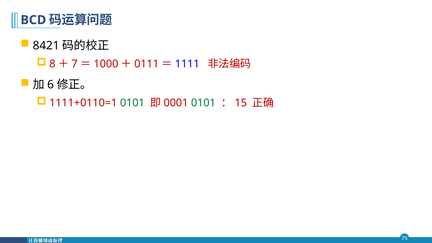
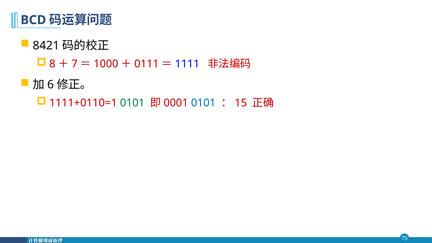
0101 colour: green -> blue (203, 103)
